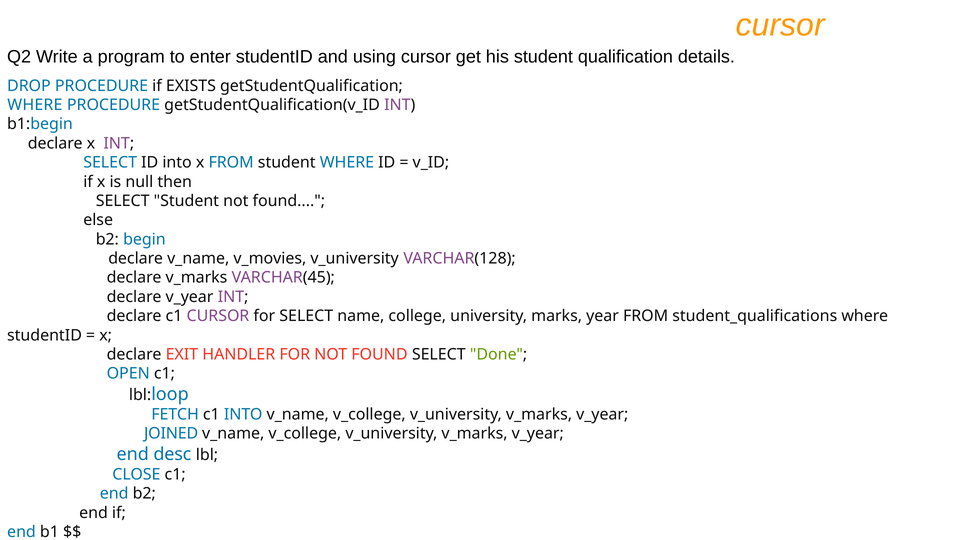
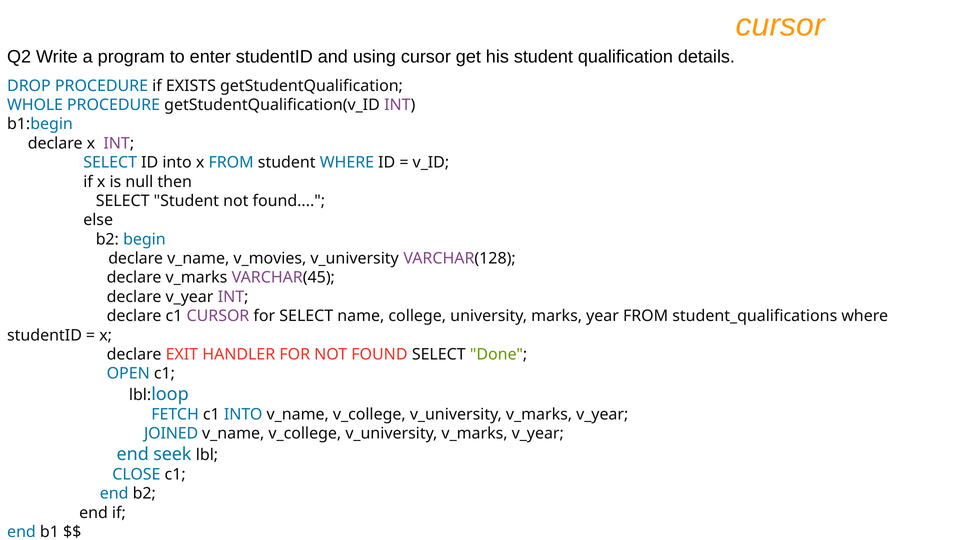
WHERE: WHERE -> WHOLE (35, 105)
desc: desc -> seek (172, 455)
